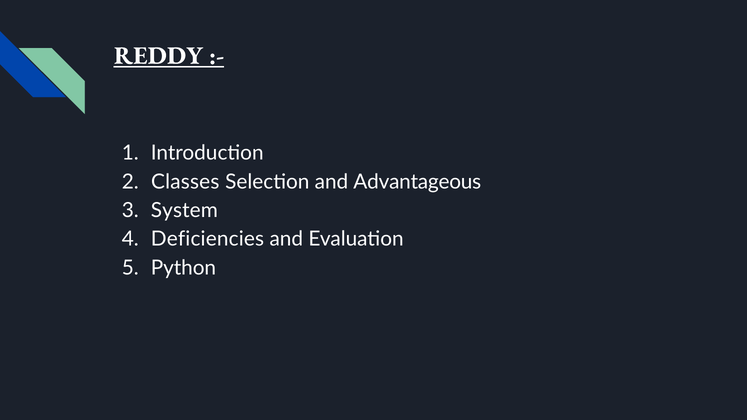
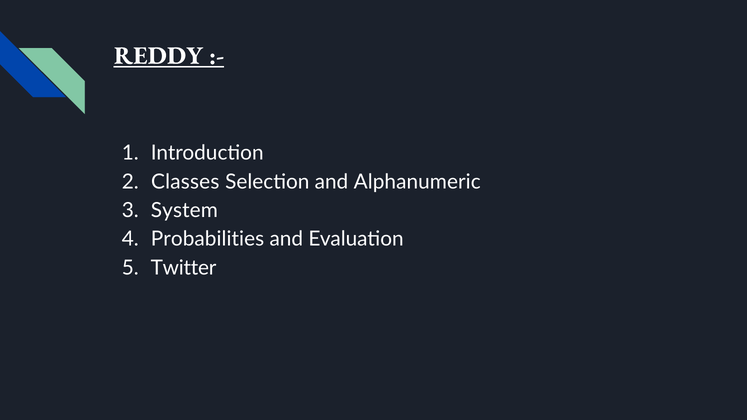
Advantageous: Advantageous -> Alphanumeric (417, 182)
Deficiencies: Deficiencies -> Probabilities (207, 239)
Python: Python -> Twitter (184, 268)
